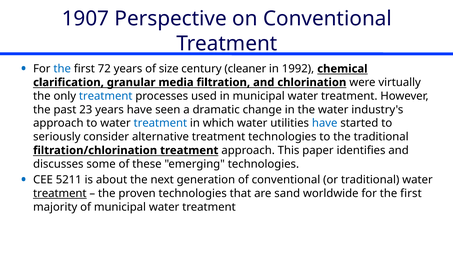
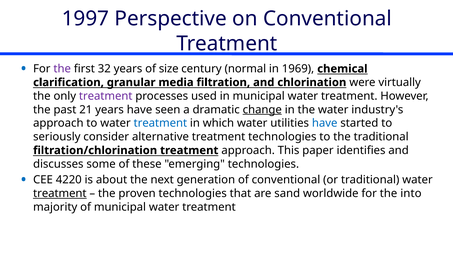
1907: 1907 -> 1997 (85, 19)
the colour: blue -> purple (62, 69)
72: 72 -> 32 (104, 69)
cleaner: cleaner -> normal (245, 69)
1992: 1992 -> 1969 (298, 69)
treatment colour: blue -> purple (106, 96)
23: 23 -> 21 (86, 110)
change underline: none -> present (262, 110)
5211: 5211 -> 4220 (69, 180)
worldwide for the first: first -> into (411, 193)
